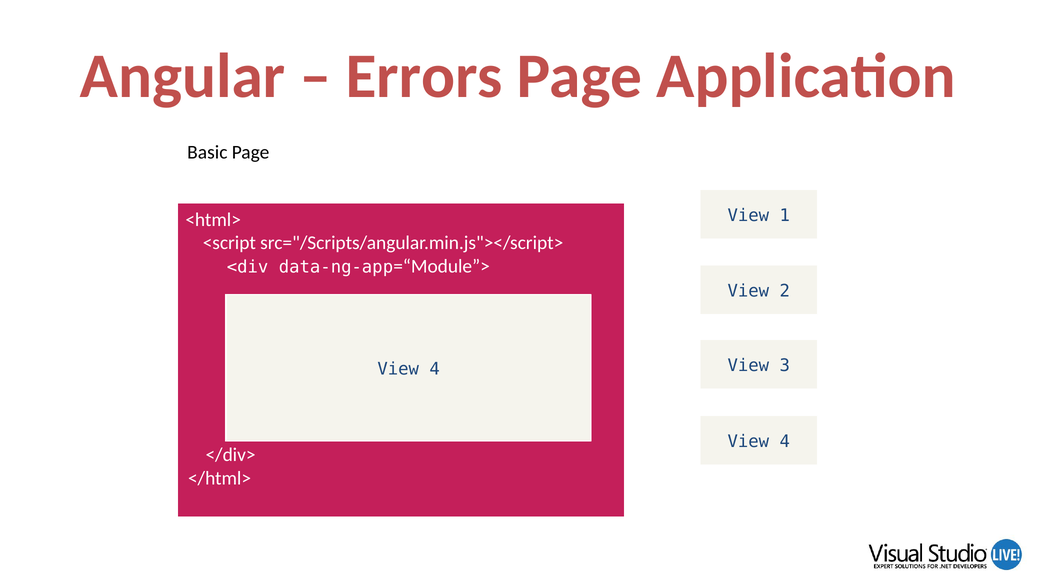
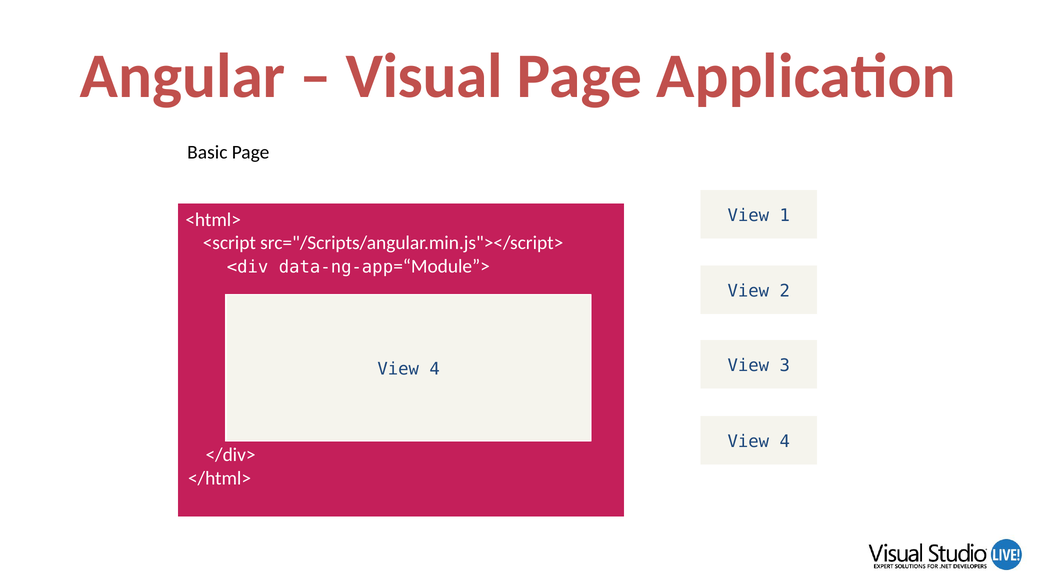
Errors: Errors -> Visual (424, 76)
